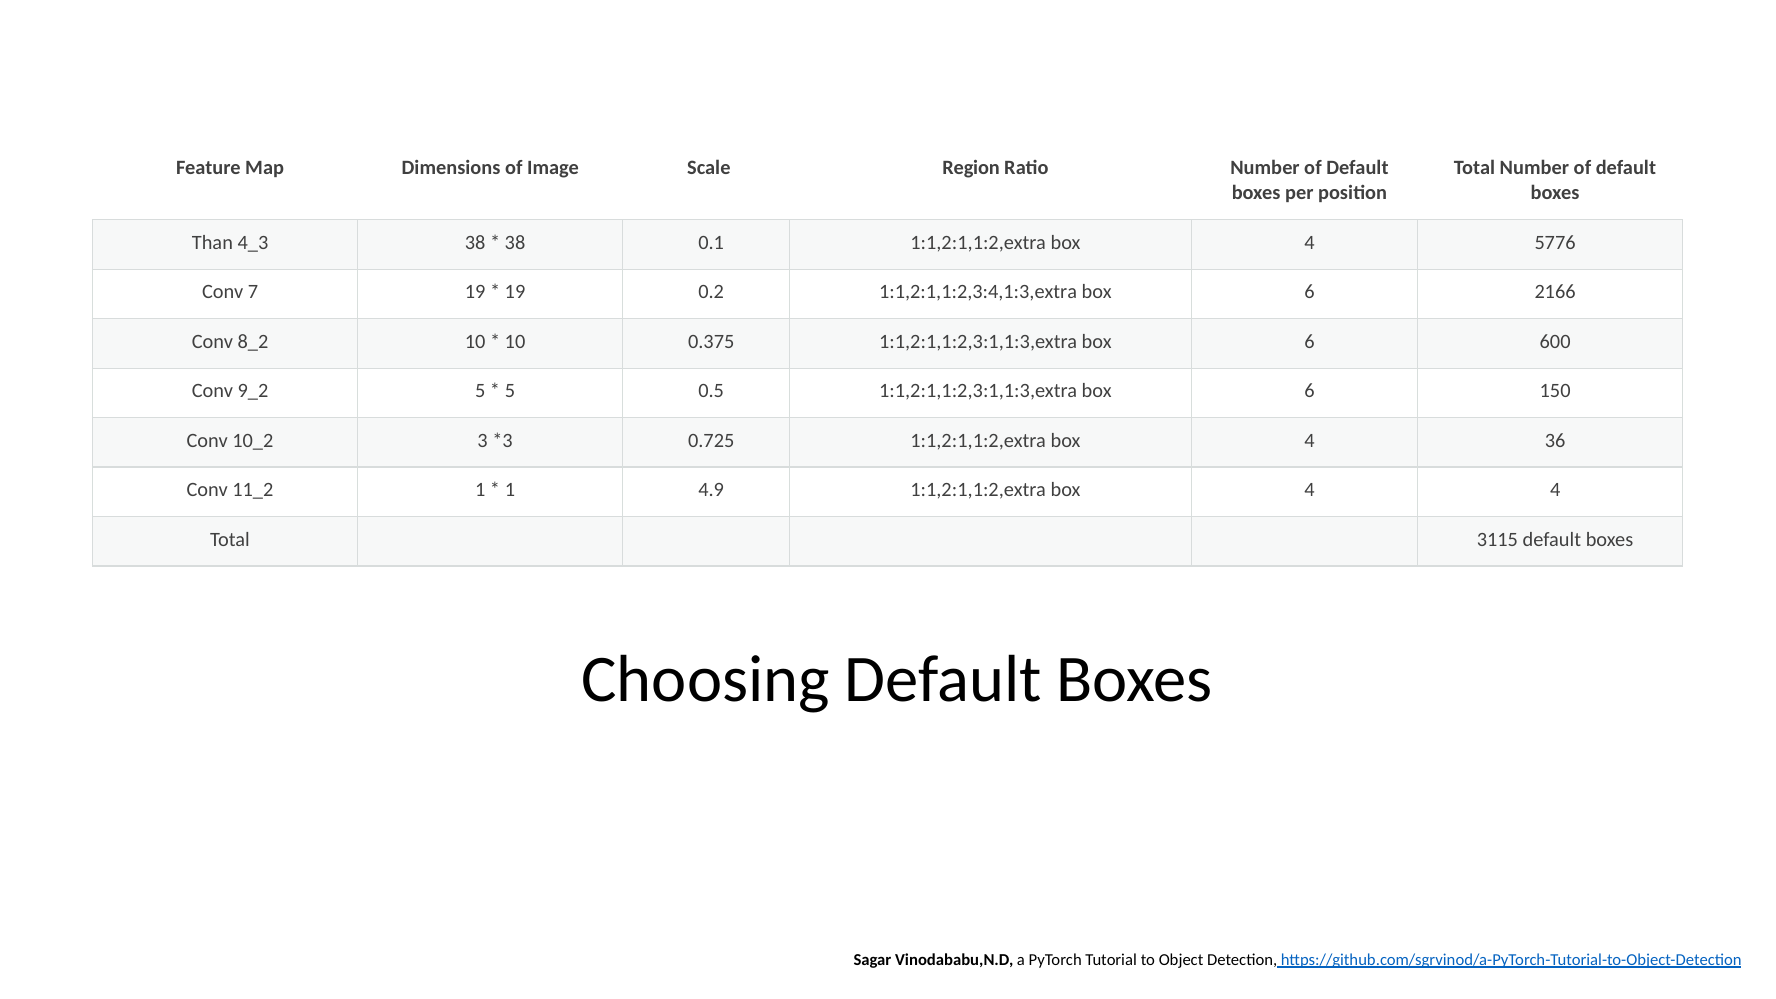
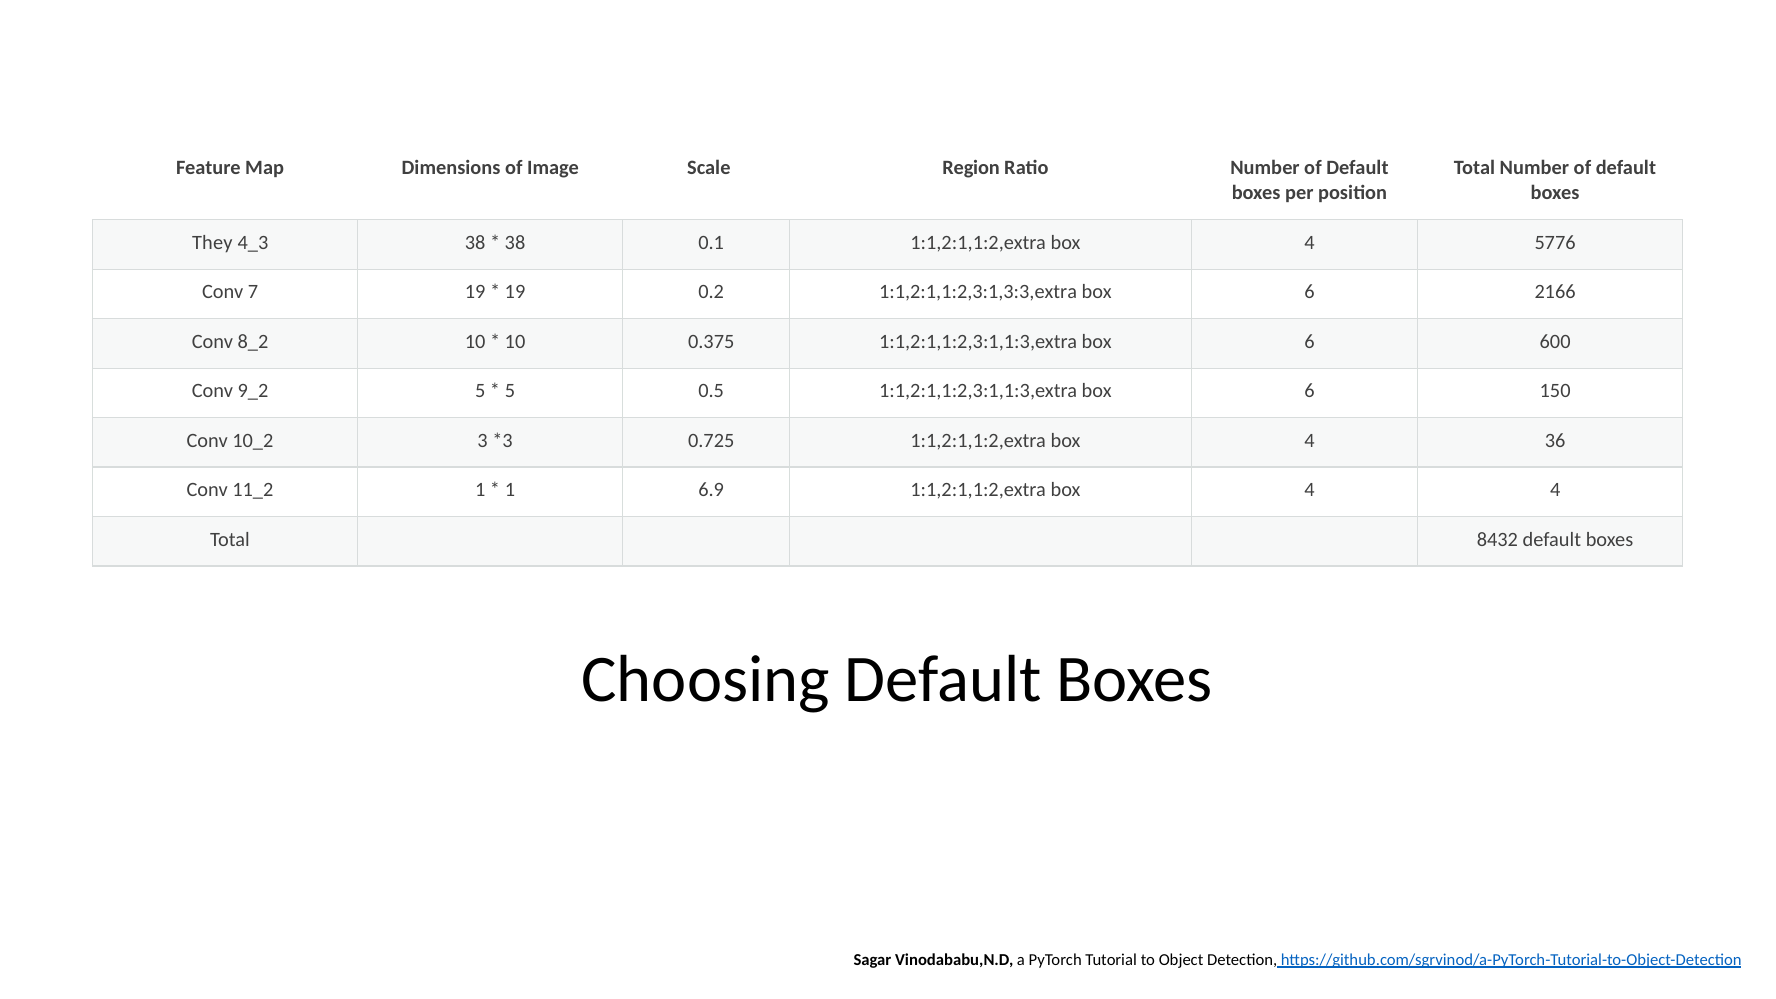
Than: Than -> They (212, 243)
1:1,2:1,1:2,3:4,1:3,extra: 1:1,2:1,1:2,3:4,1:3,extra -> 1:1,2:1,1:2,3:1,3:3,extra (978, 292)
4.9: 4.9 -> 6.9 (711, 490)
3115: 3115 -> 8432 (1497, 539)
